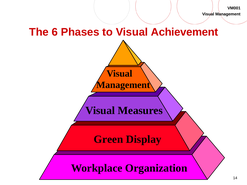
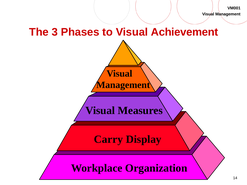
6: 6 -> 3 (55, 32)
Green: Green -> Carry (108, 140)
